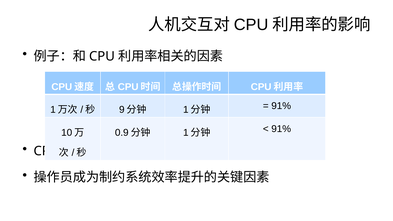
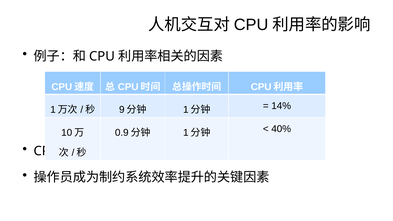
91%: 91% -> 14% (281, 106)
91%: 91% -> 40% (281, 129)
